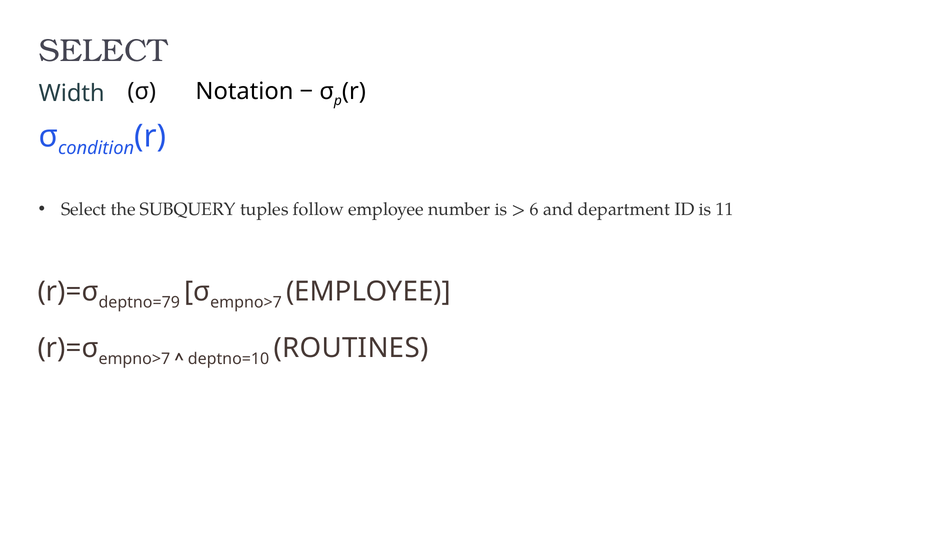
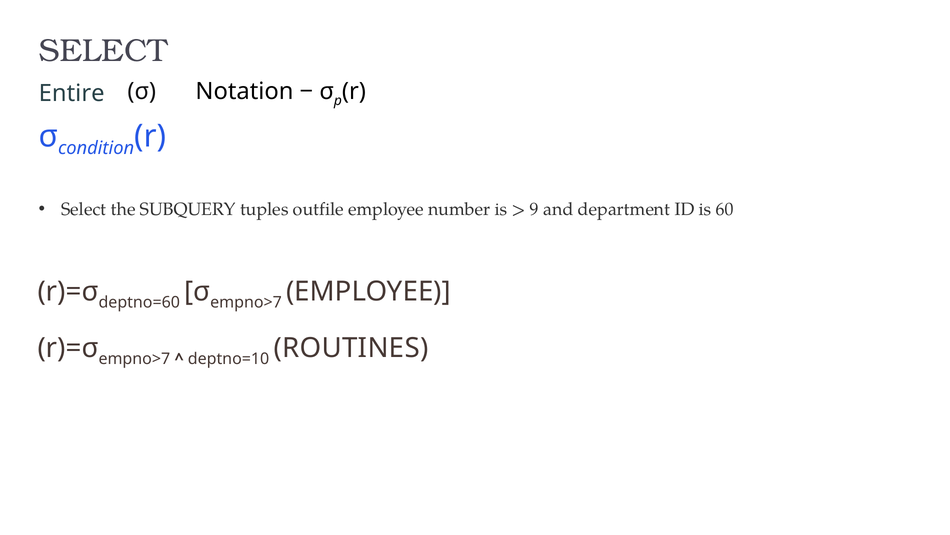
Width: Width -> Entire (72, 93)
follow: follow -> outfile (318, 209)
6: 6 -> 9 (534, 209)
11: 11 -> 60 (725, 209)
deptno=79: deptno=79 -> deptno=60 (139, 302)
